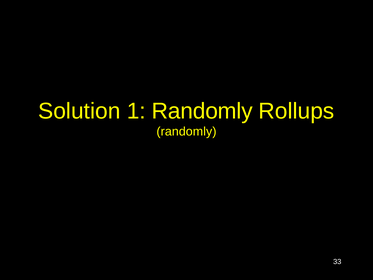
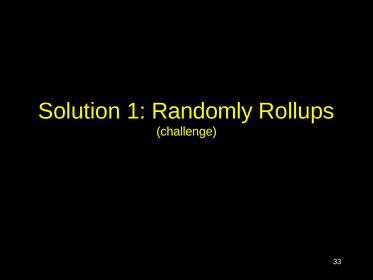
randomly: randomly -> challenge (187, 131)
